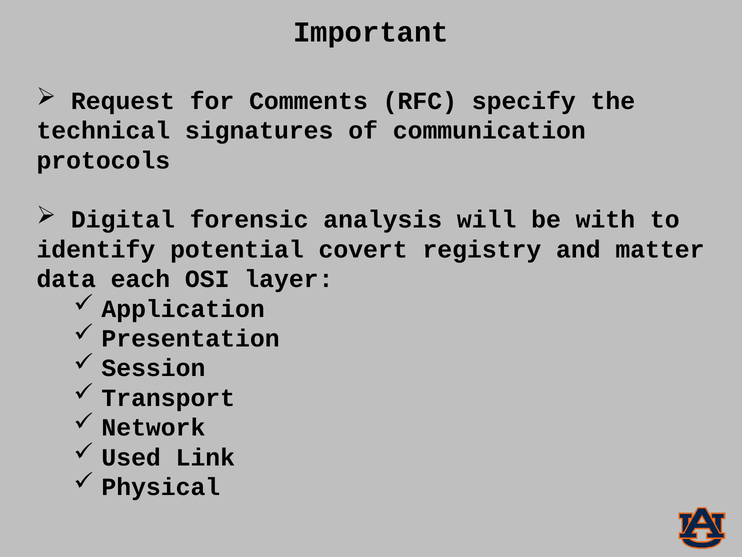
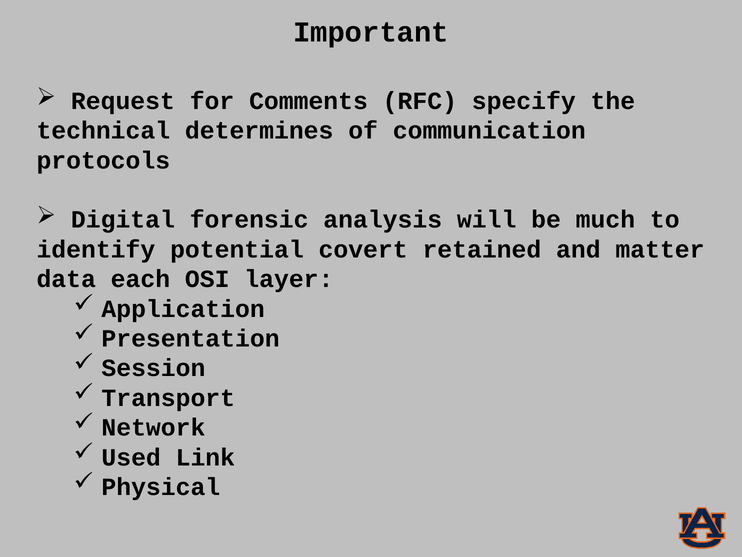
signatures: signatures -> determines (259, 131)
with: with -> much (605, 220)
registry: registry -> retained (482, 249)
